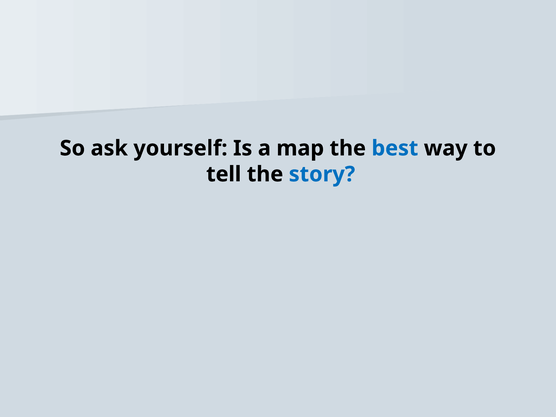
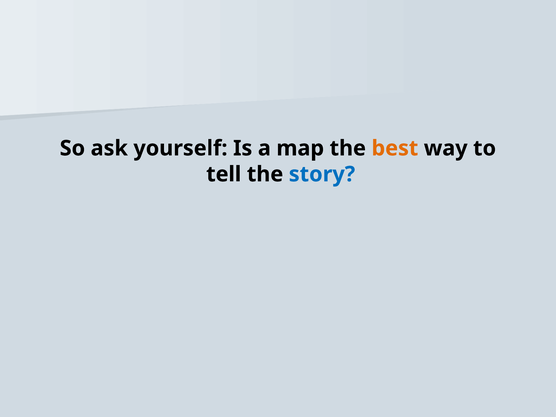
best colour: blue -> orange (395, 148)
